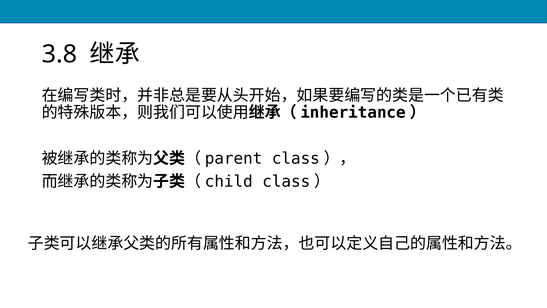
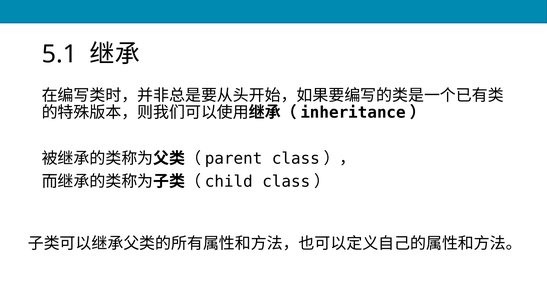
3.8: 3.8 -> 5.1 (59, 54)
